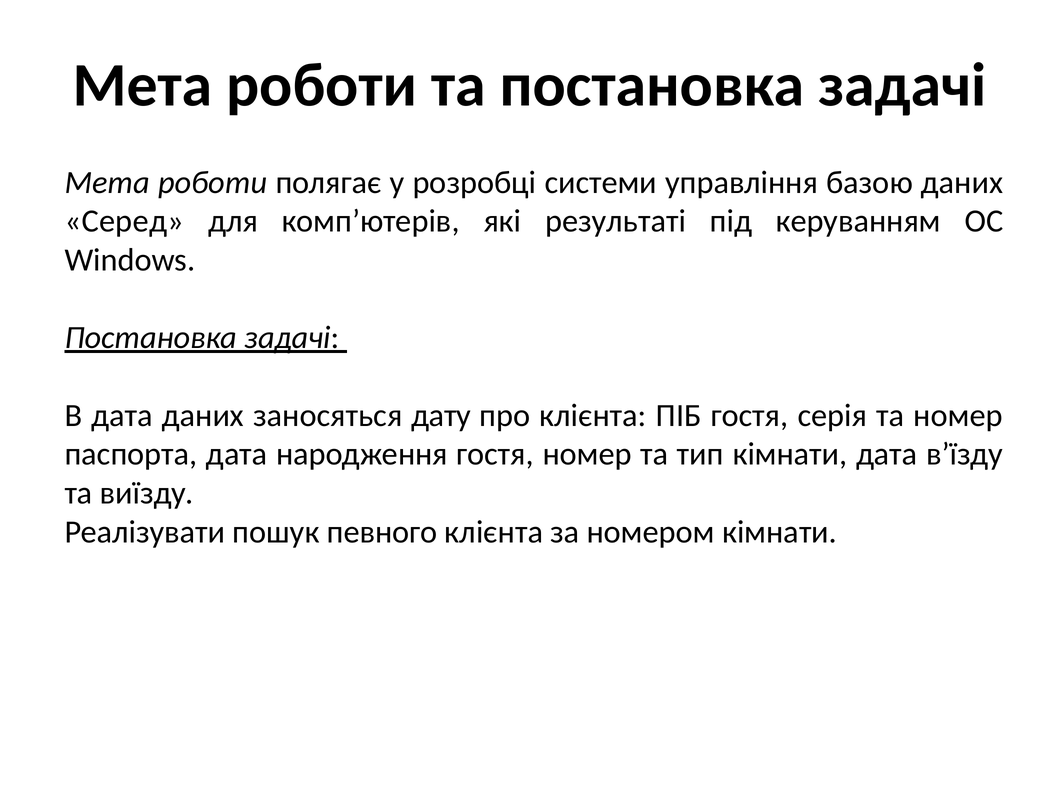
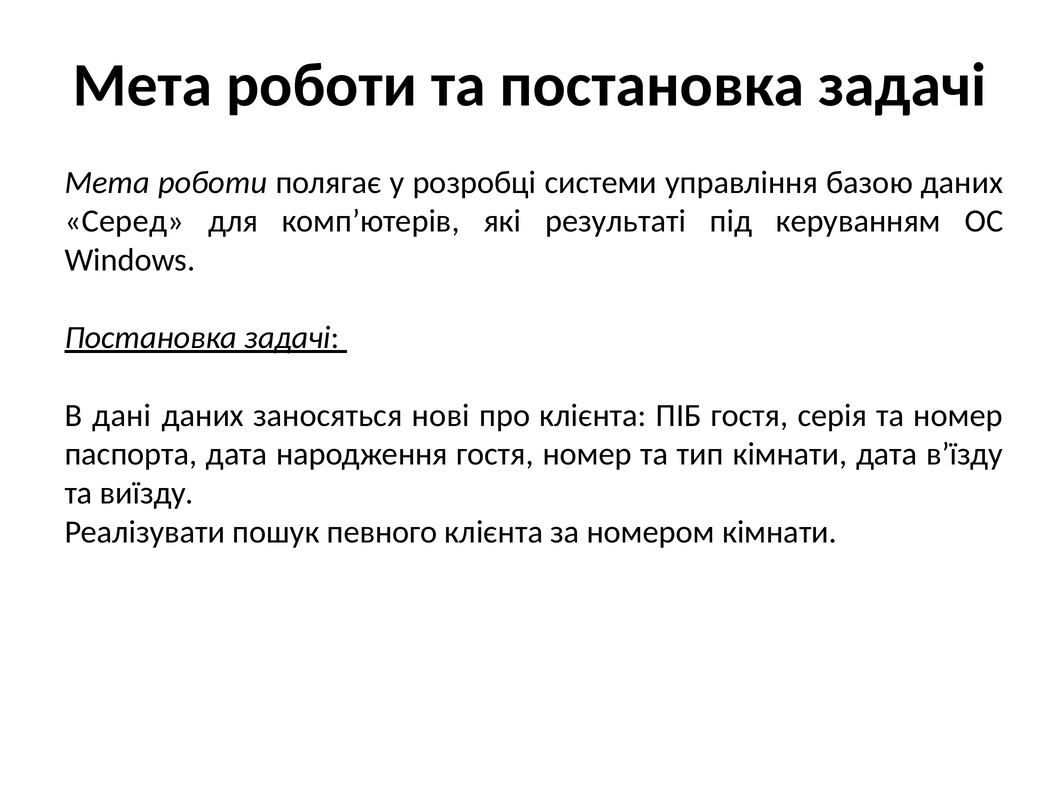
В дата: дата -> дані (122, 415)
дату: дату -> нові (441, 415)
